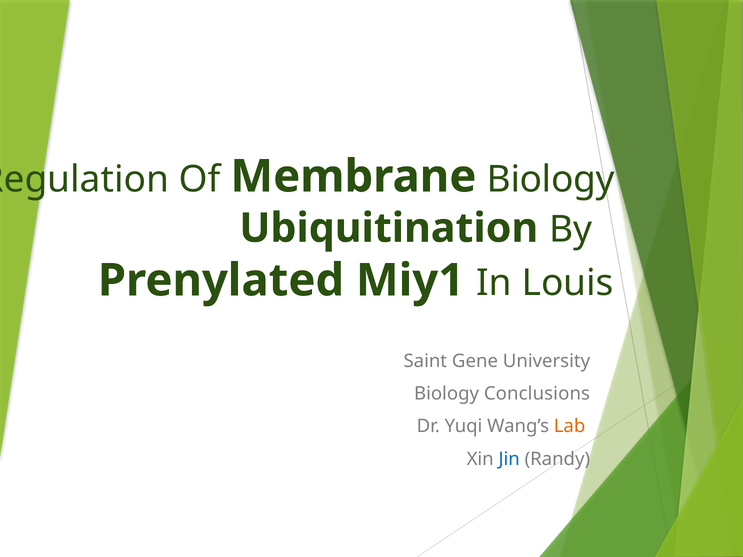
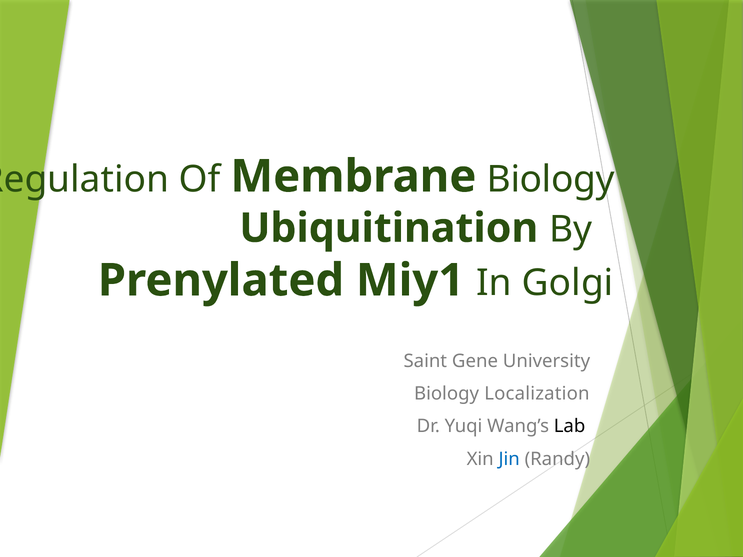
Louis: Louis -> Golgi (568, 283)
Conclusions: Conclusions -> Localization (537, 394)
Lab colour: orange -> black (570, 427)
